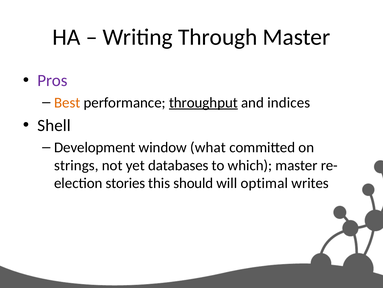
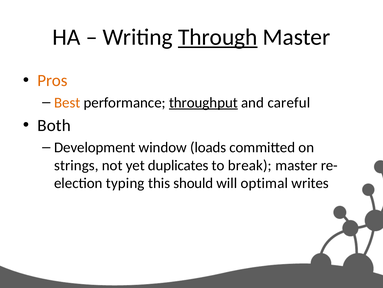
Through underline: none -> present (218, 37)
Pros colour: purple -> orange (52, 80)
indices: indices -> careful (289, 102)
Shell: Shell -> Both (54, 125)
what: what -> loads (208, 147)
databases: databases -> duplicates (178, 165)
which: which -> break (250, 165)
stories: stories -> typing (125, 183)
